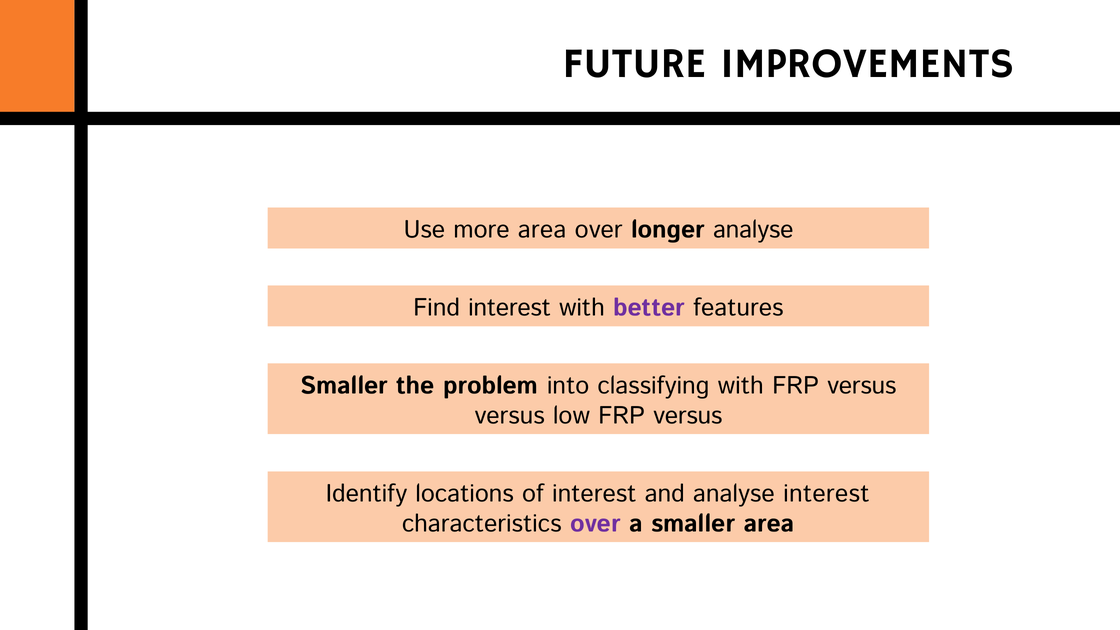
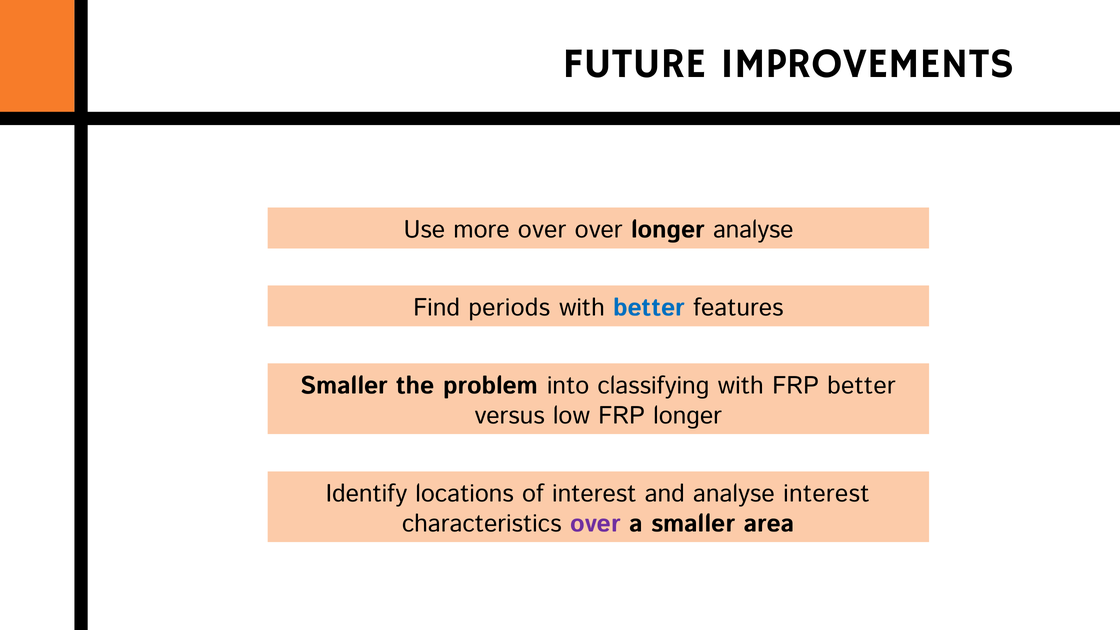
more area: area -> over (542, 230)
Find interest: interest -> periods (509, 308)
better colour: purple -> blue (649, 308)
versus: versus -> better (861, 386)
low FRP versus: versus -> longer (688, 415)
